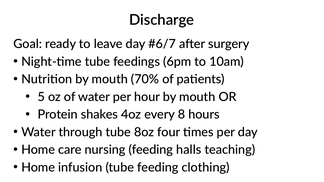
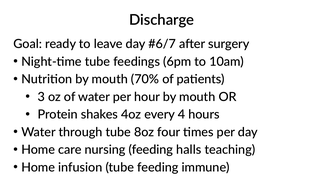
5: 5 -> 3 (41, 97)
8: 8 -> 4 (181, 115)
clothing: clothing -> immune (206, 168)
